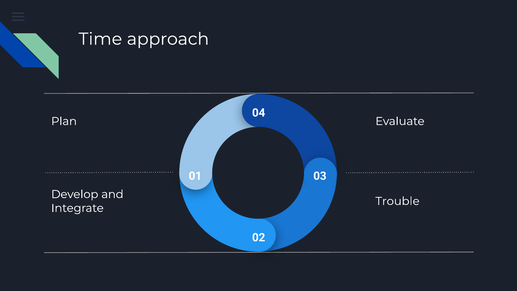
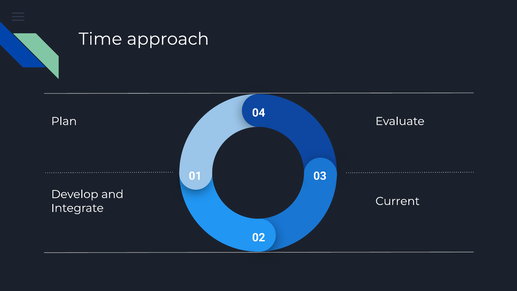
Trouble: Trouble -> Current (398, 201)
